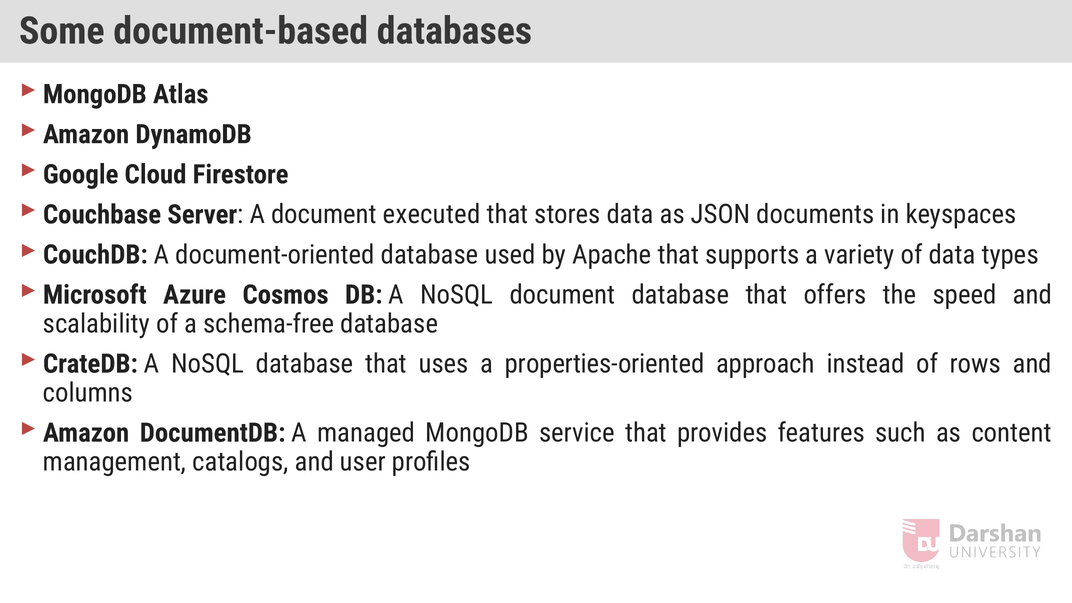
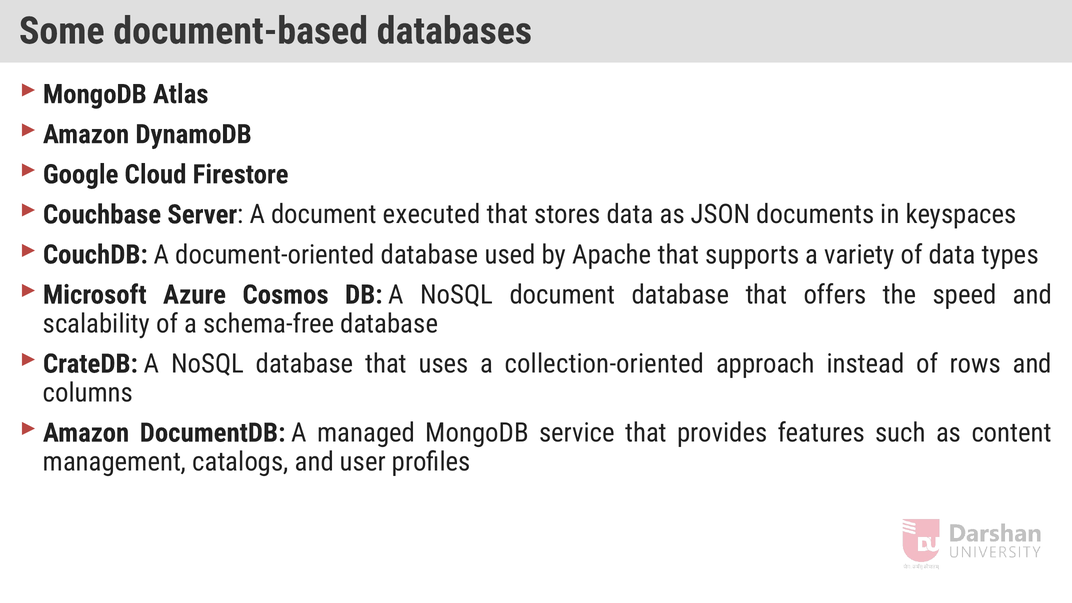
properties-oriented: properties-oriented -> collection-oriented (605, 364)
